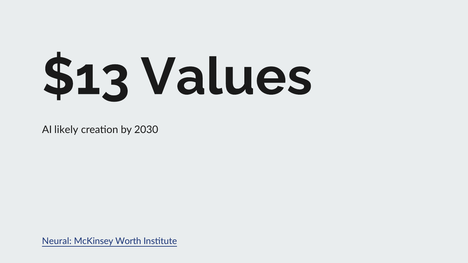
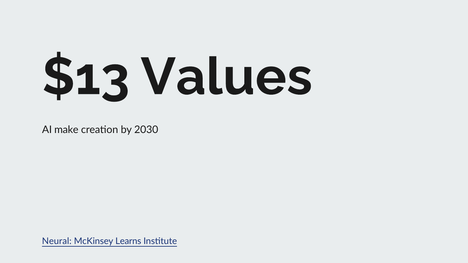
likely: likely -> make (66, 130)
Worth: Worth -> Learns (128, 241)
